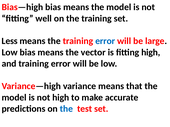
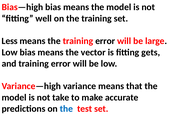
error colour: blue -> black (105, 41)
fitting high: high -> gets (151, 52)
not high: high -> take (61, 98)
